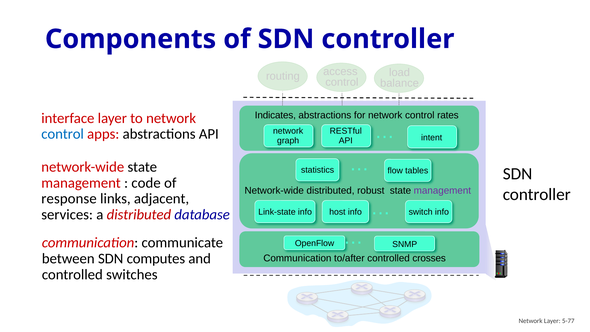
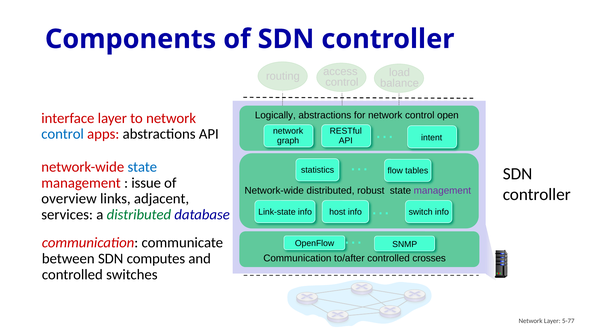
Indicates: Indicates -> Logically (275, 115)
rates: rates -> open (448, 115)
state colour: black -> blue (142, 167)
code: code -> issue (146, 183)
response: response -> overview (69, 199)
distributed colour: red -> green (139, 215)
